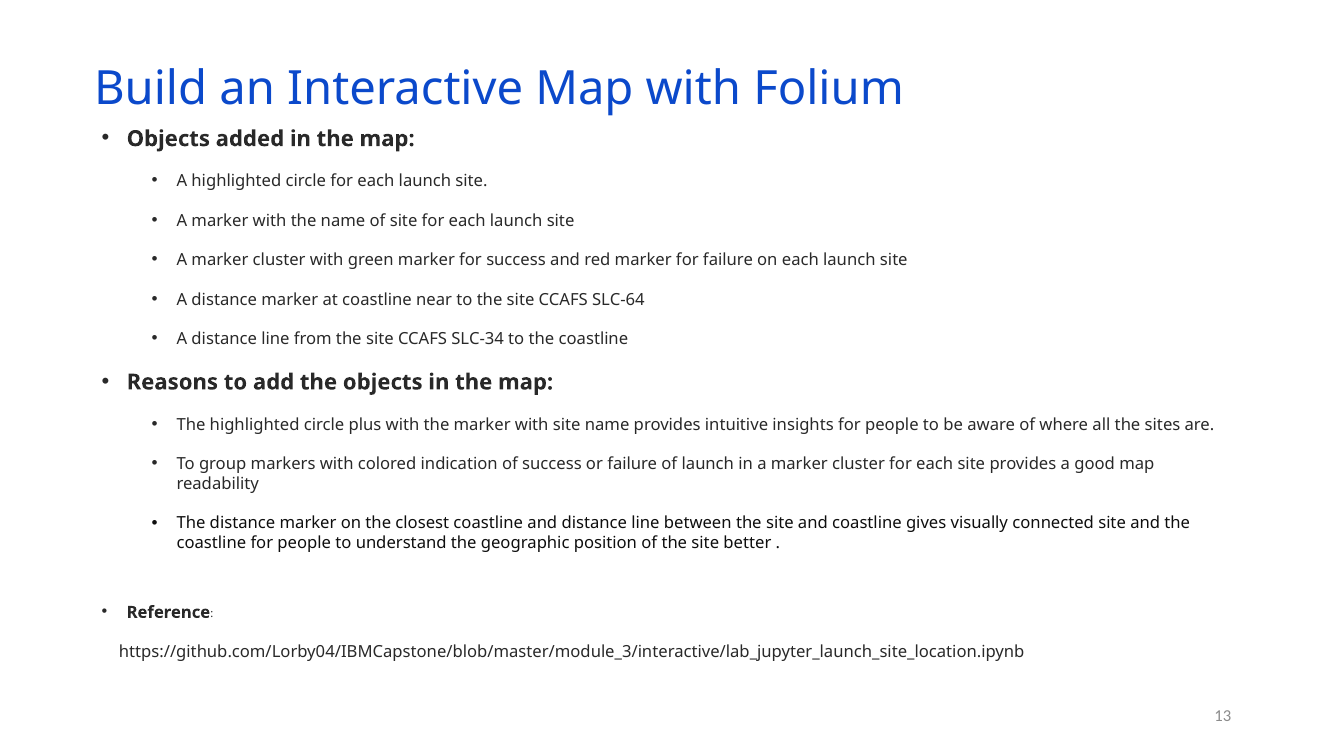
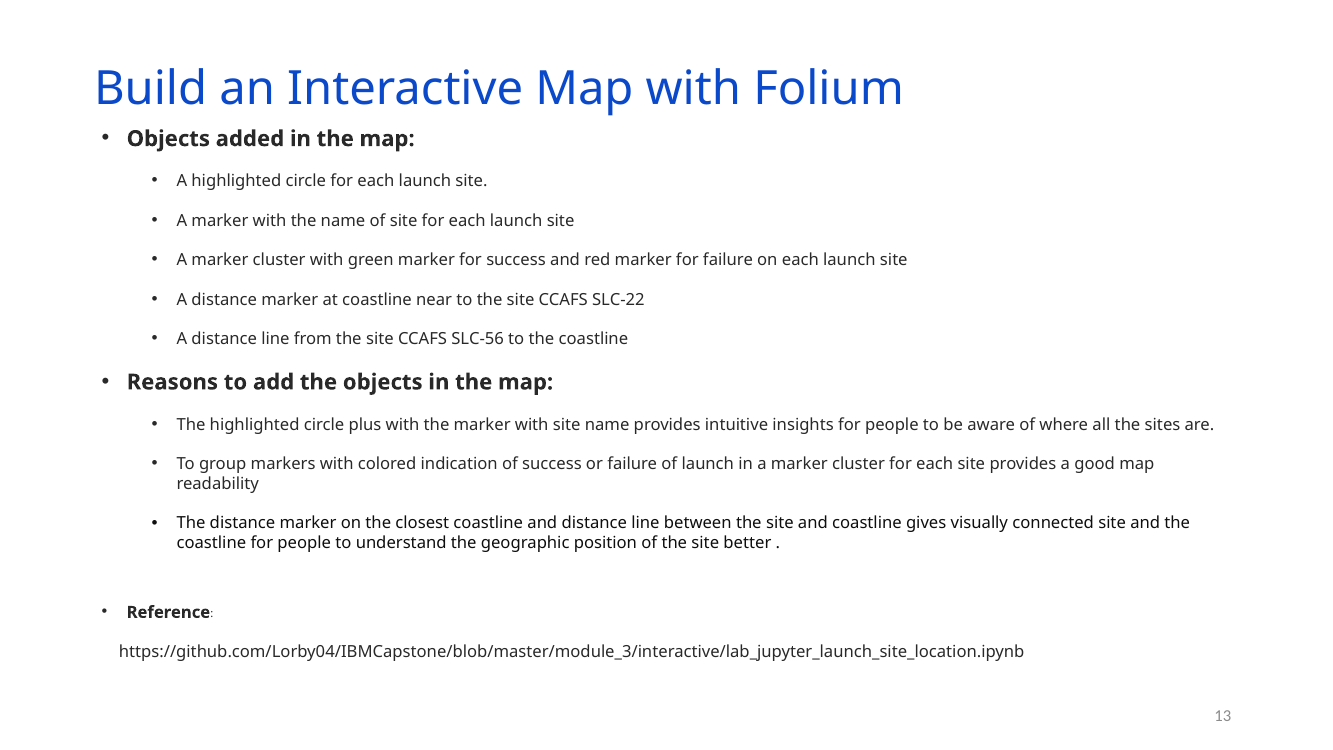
SLC-64: SLC-64 -> SLC-22 (618, 299)
SLC-34: SLC-34 -> SLC-56 (478, 339)
